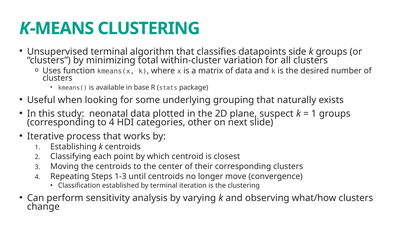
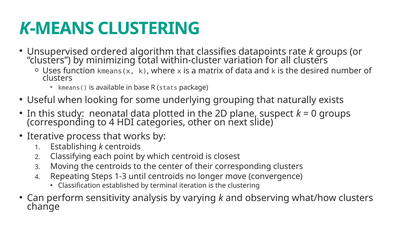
Unsupervised terminal: terminal -> ordered (109, 52)
side: side -> rate (297, 52)
1: 1 -> 0 (314, 114)
